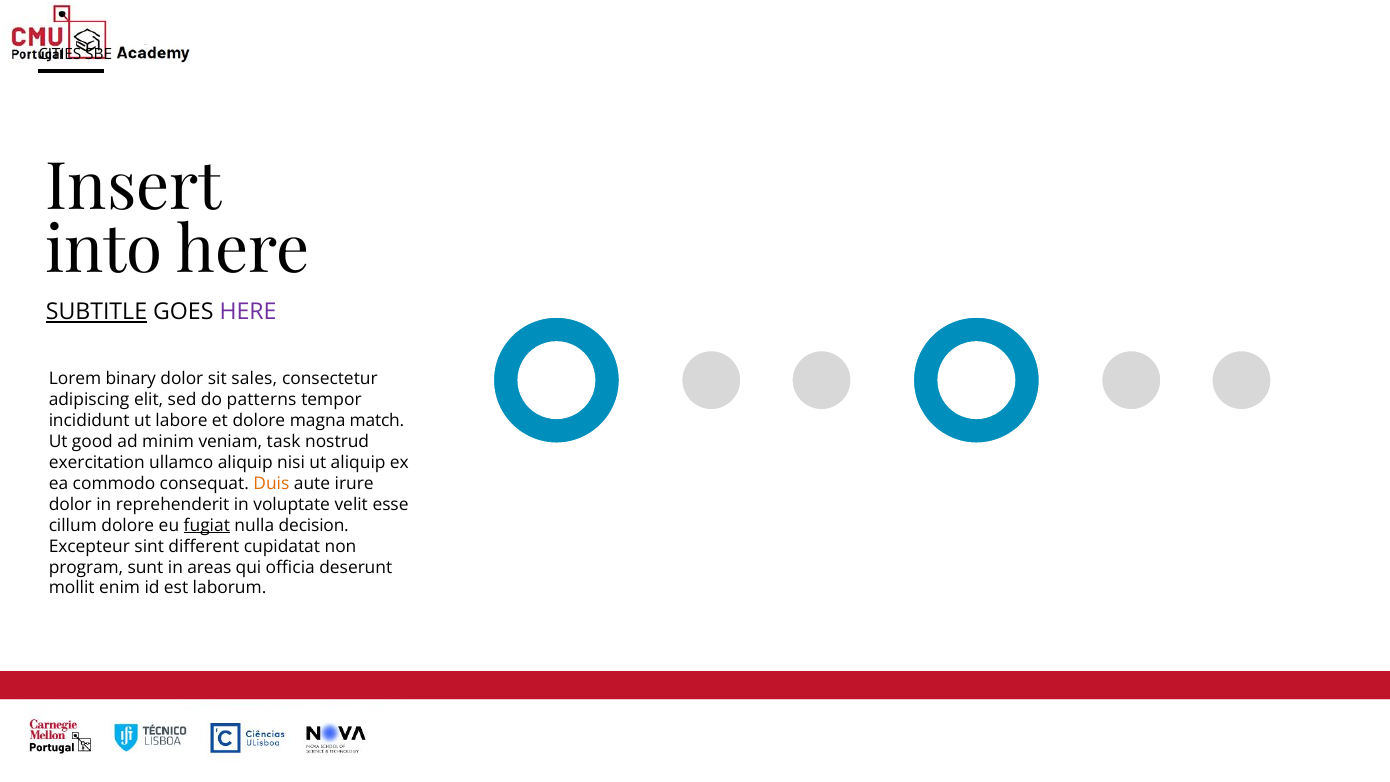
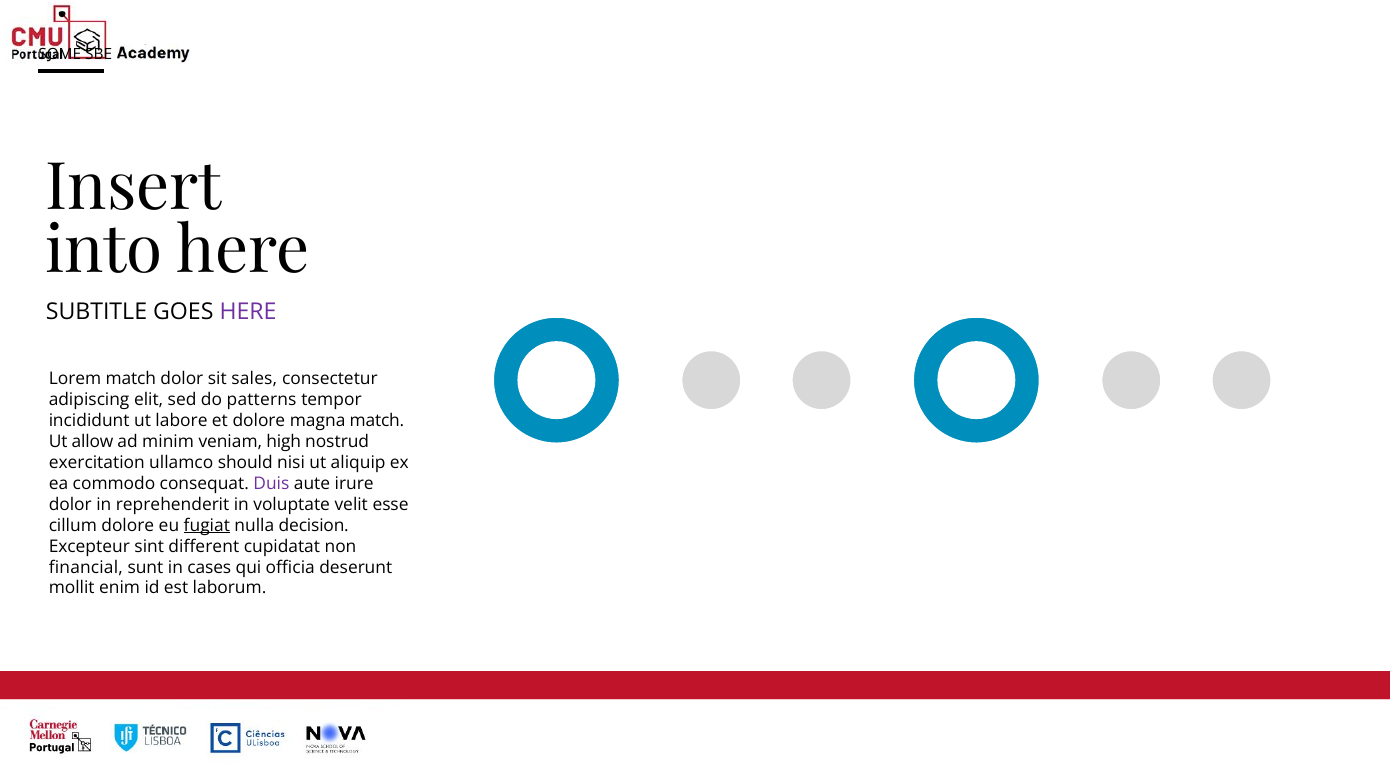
CITIES: CITIES -> SOME (60, 54)
SUBTITLE underline: present -> none (96, 312)
Lorem binary: binary -> match (131, 379)
good: good -> allow (93, 442)
task: task -> high (284, 442)
ullamco aliquip: aliquip -> should (245, 463)
Duis colour: orange -> purple (271, 484)
program: program -> financial (86, 567)
areas: areas -> cases (209, 567)
